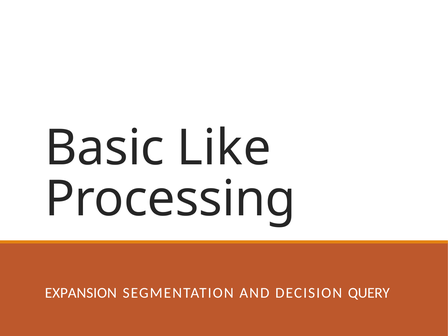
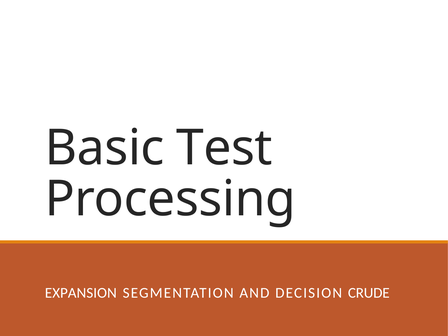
Like: Like -> Test (224, 148)
QUERY: QUERY -> CRUDE (369, 293)
